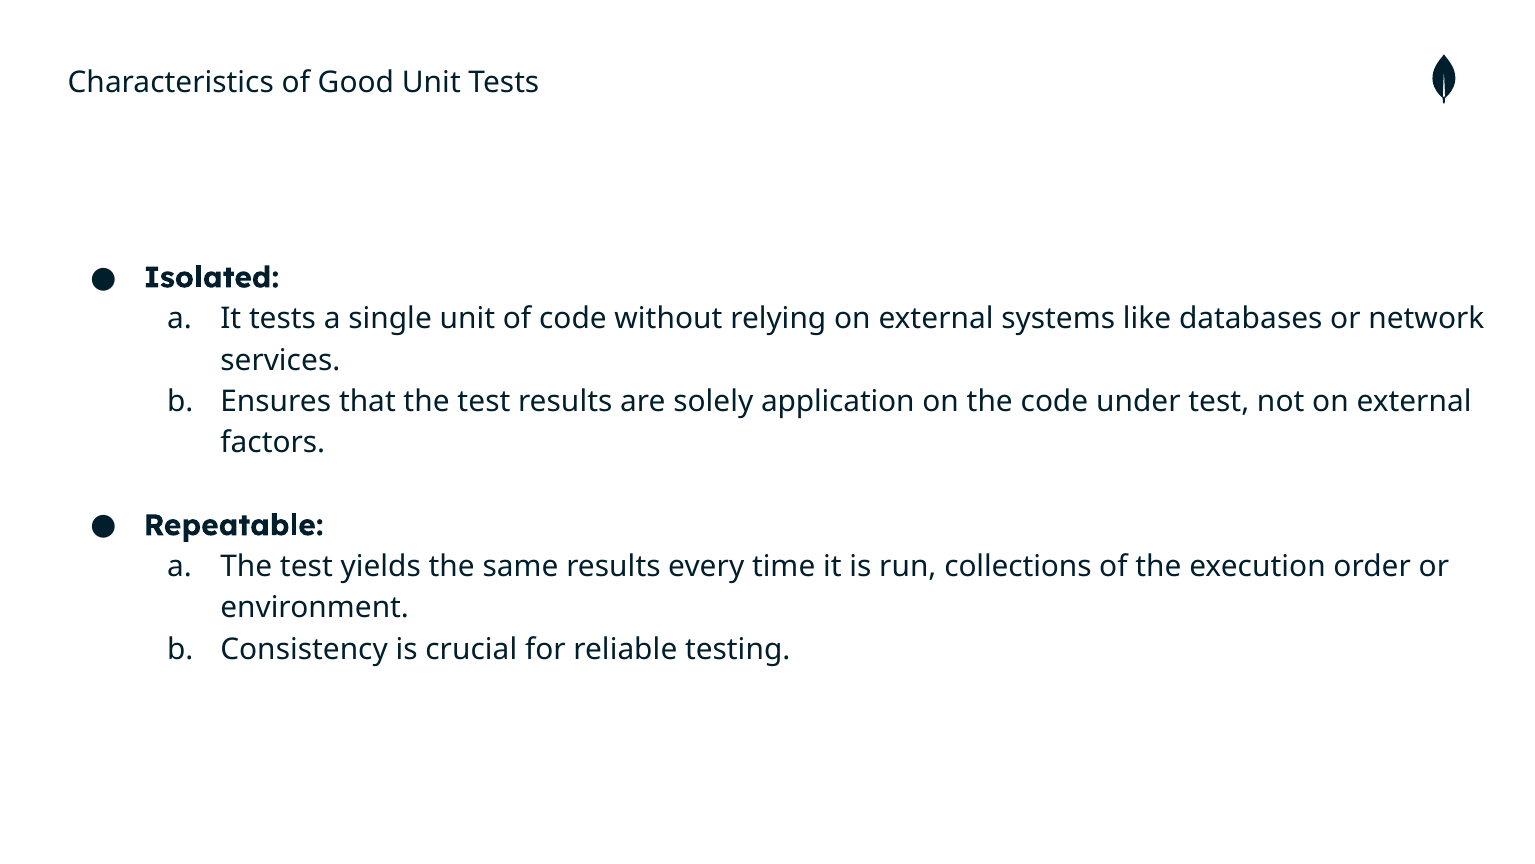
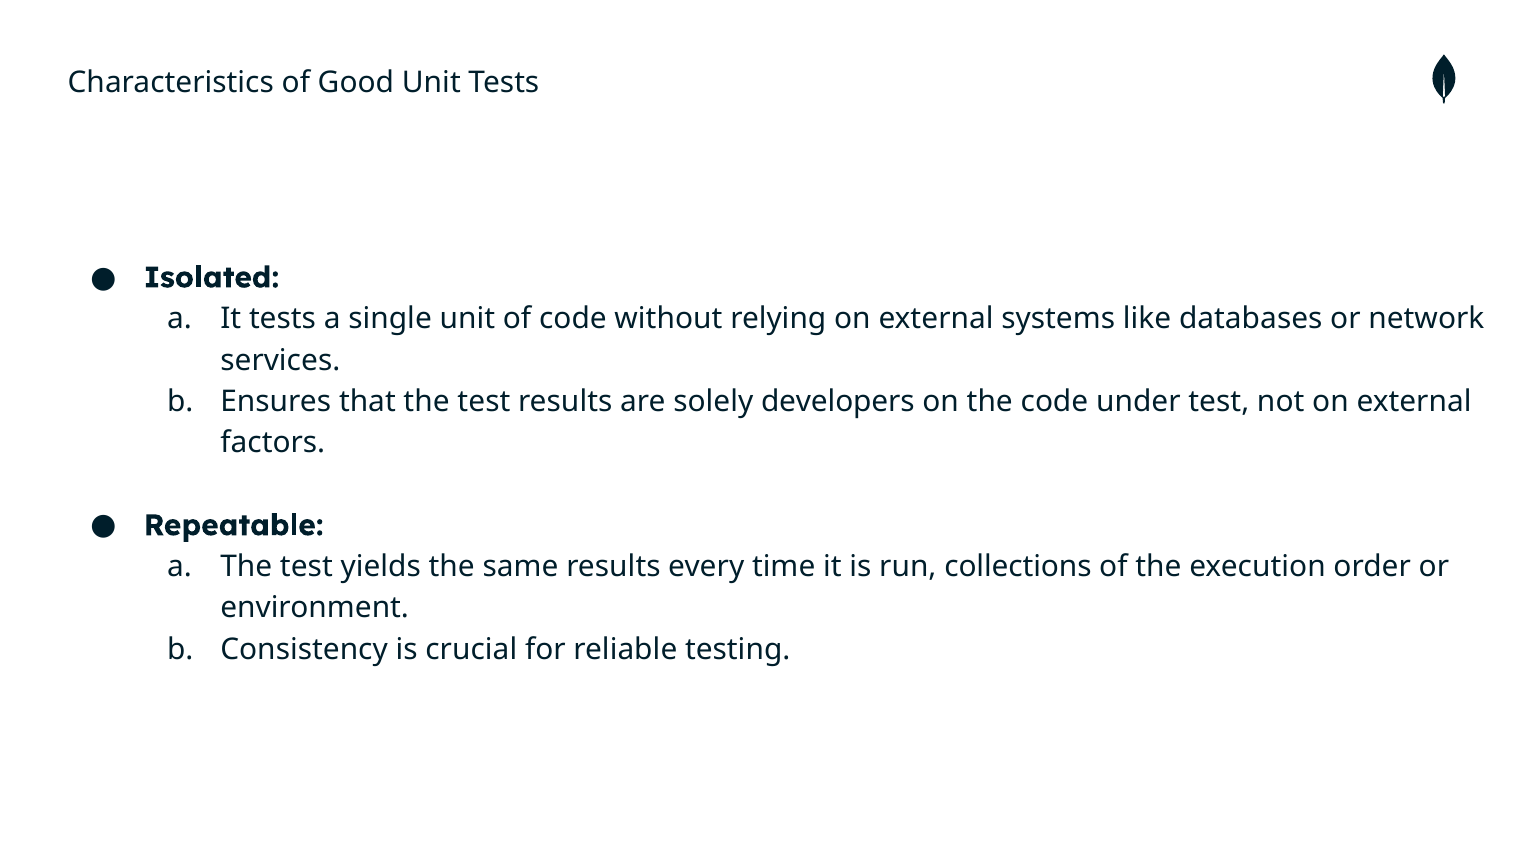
application: application -> developers (838, 401)
